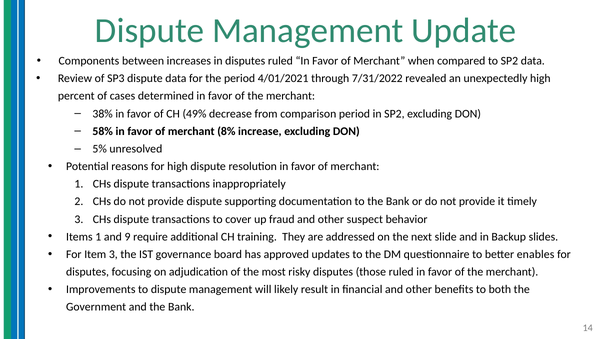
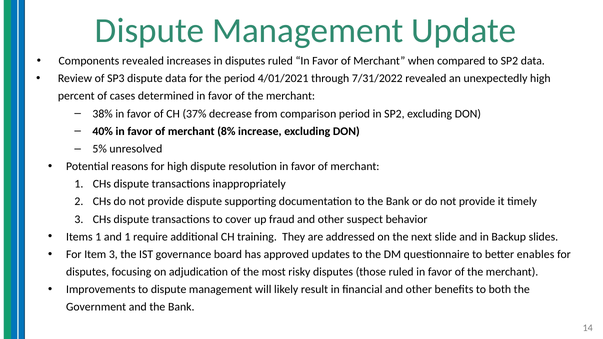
Components between: between -> revealed (143, 61)
49%: 49% -> 37% (194, 114)
58%: 58% -> 40% (103, 131)
and 9: 9 -> 1 (128, 237)
